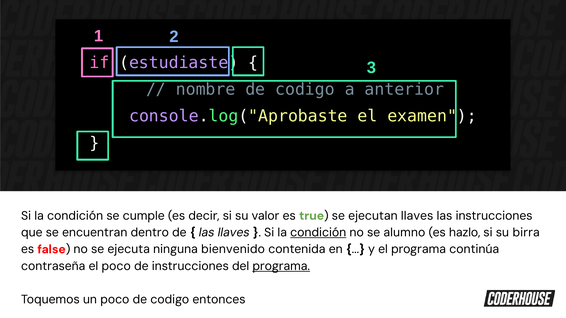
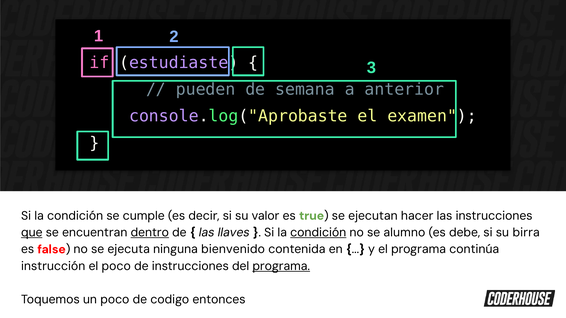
nombre: nombre -> pueden (206, 90)
codigo: codigo -> semana (305, 90)
ejecutan llaves: llaves -> hacer (417, 216)
que underline: none -> present (32, 233)
dentro underline: none -> present (150, 233)
hazlo: hazlo -> debe (465, 233)
contraseña: contraseña -> instrucción (53, 266)
